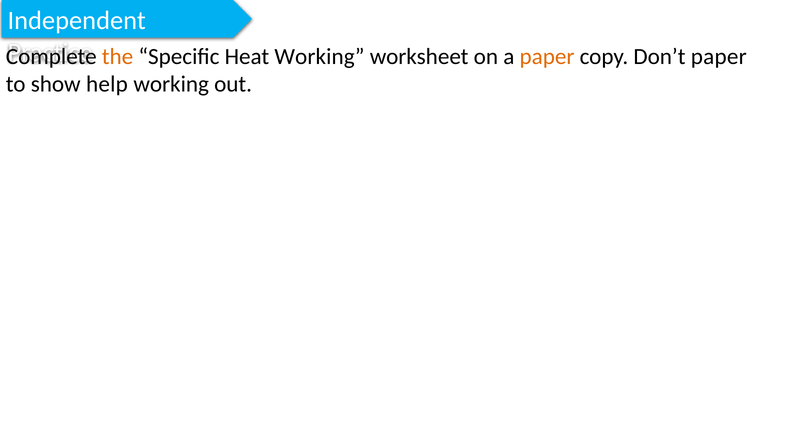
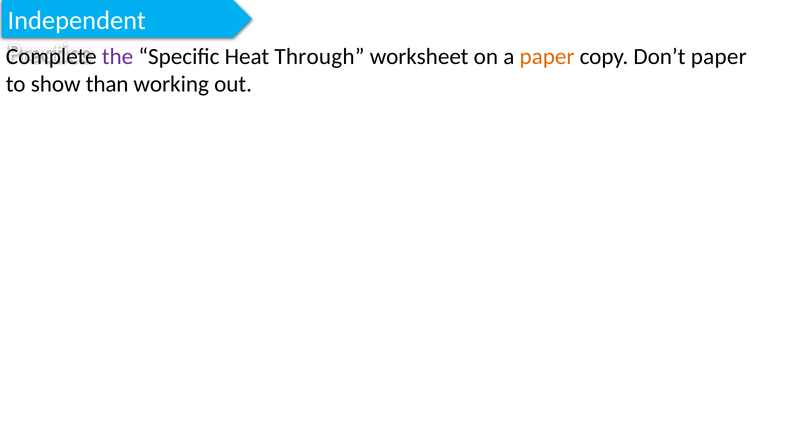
the colour: orange -> purple (118, 57)
Heat Working: Working -> Through (319, 57)
help: help -> than (107, 84)
